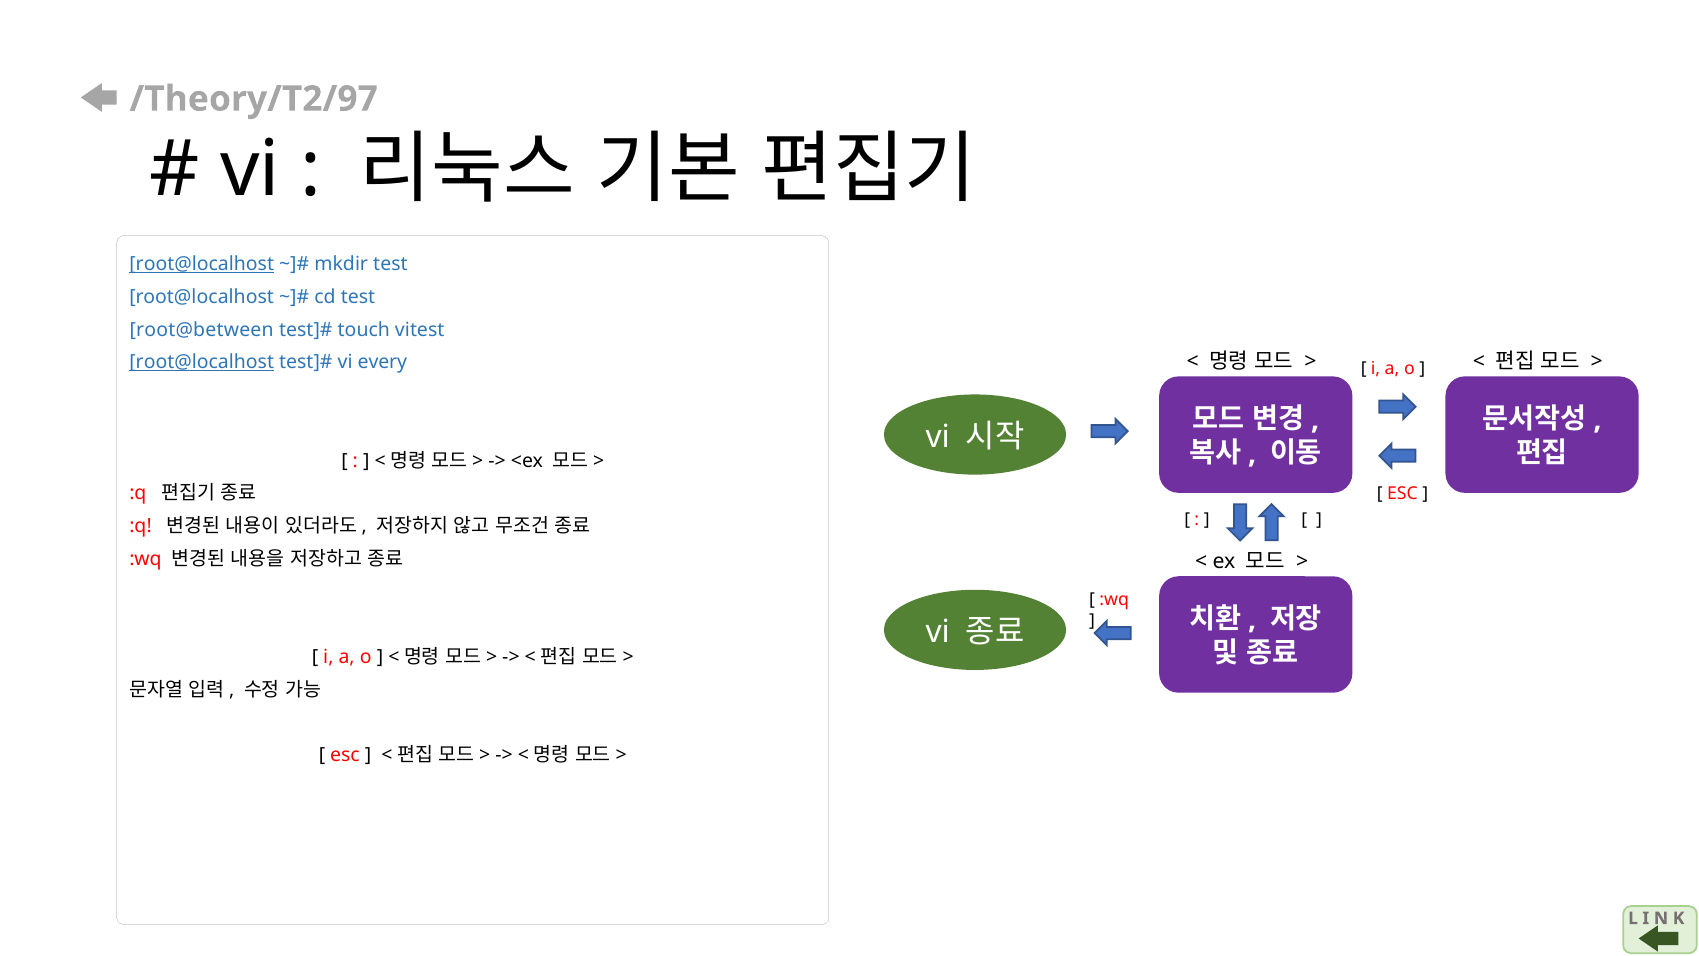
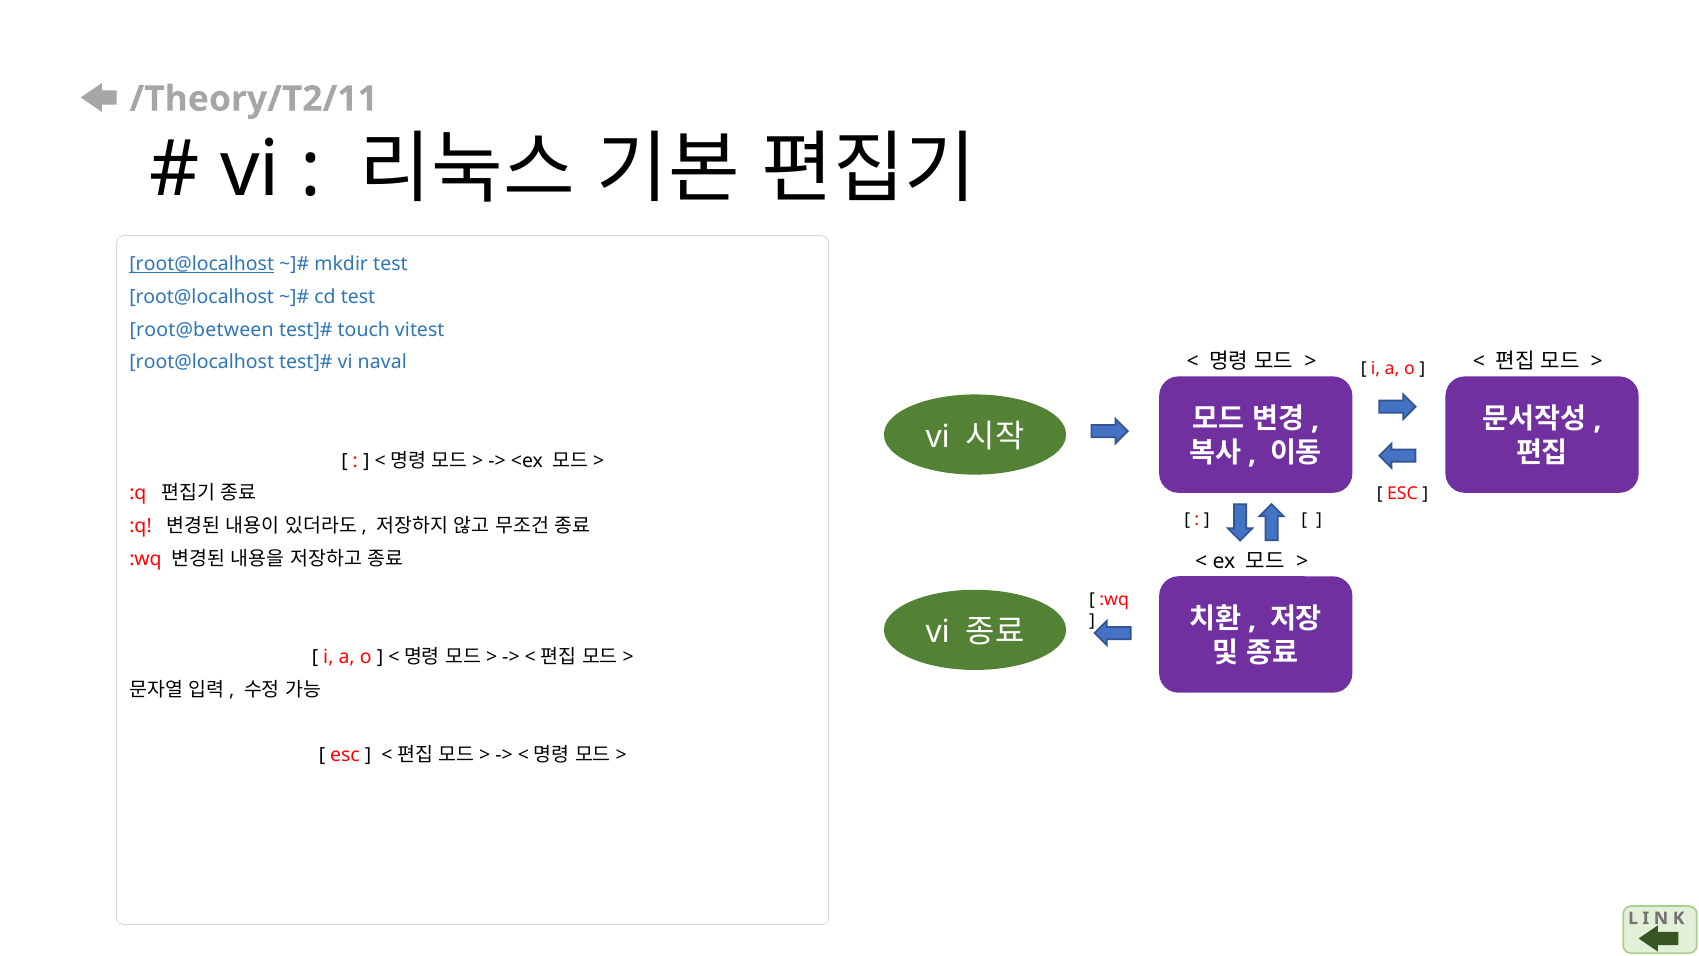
/Theory/T2/97: /Theory/T2/97 -> /Theory/T2/11 (254, 99)
root@localhost underline: present -> none (202, 362)
every: every -> naval (382, 362)
